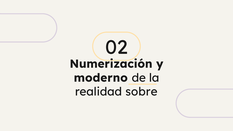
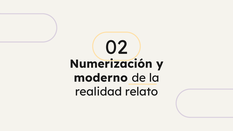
sobre: sobre -> relato (142, 92)
